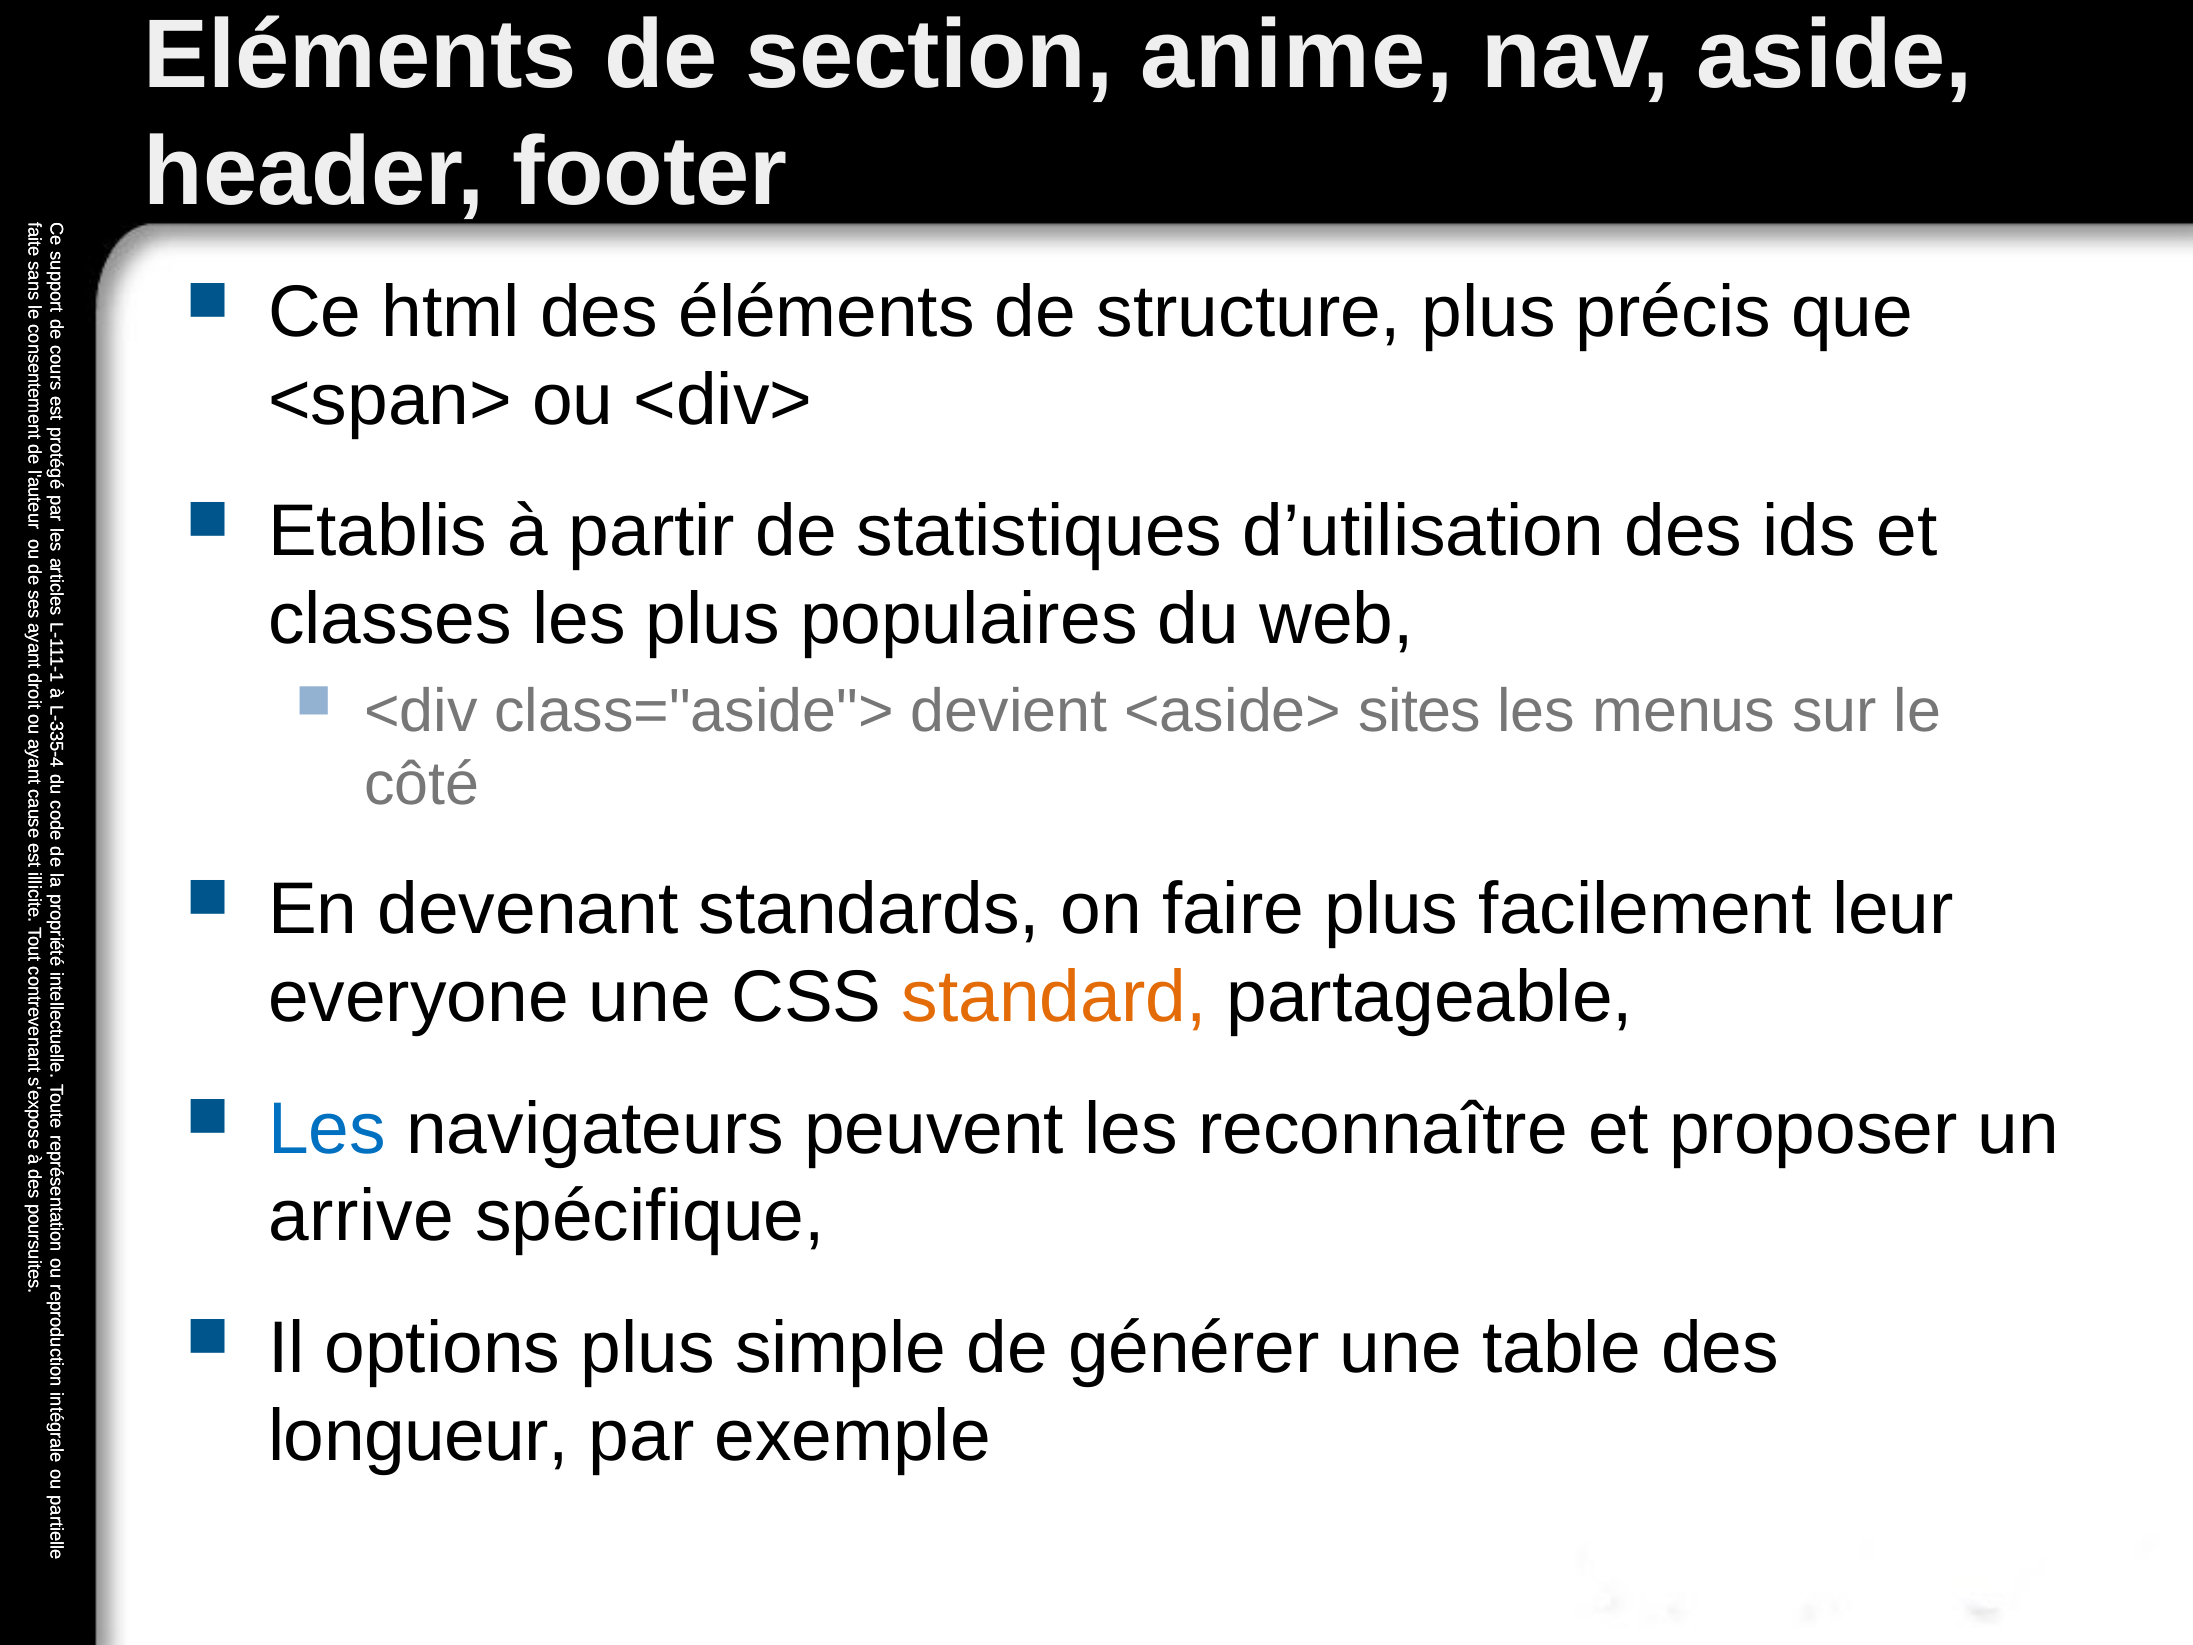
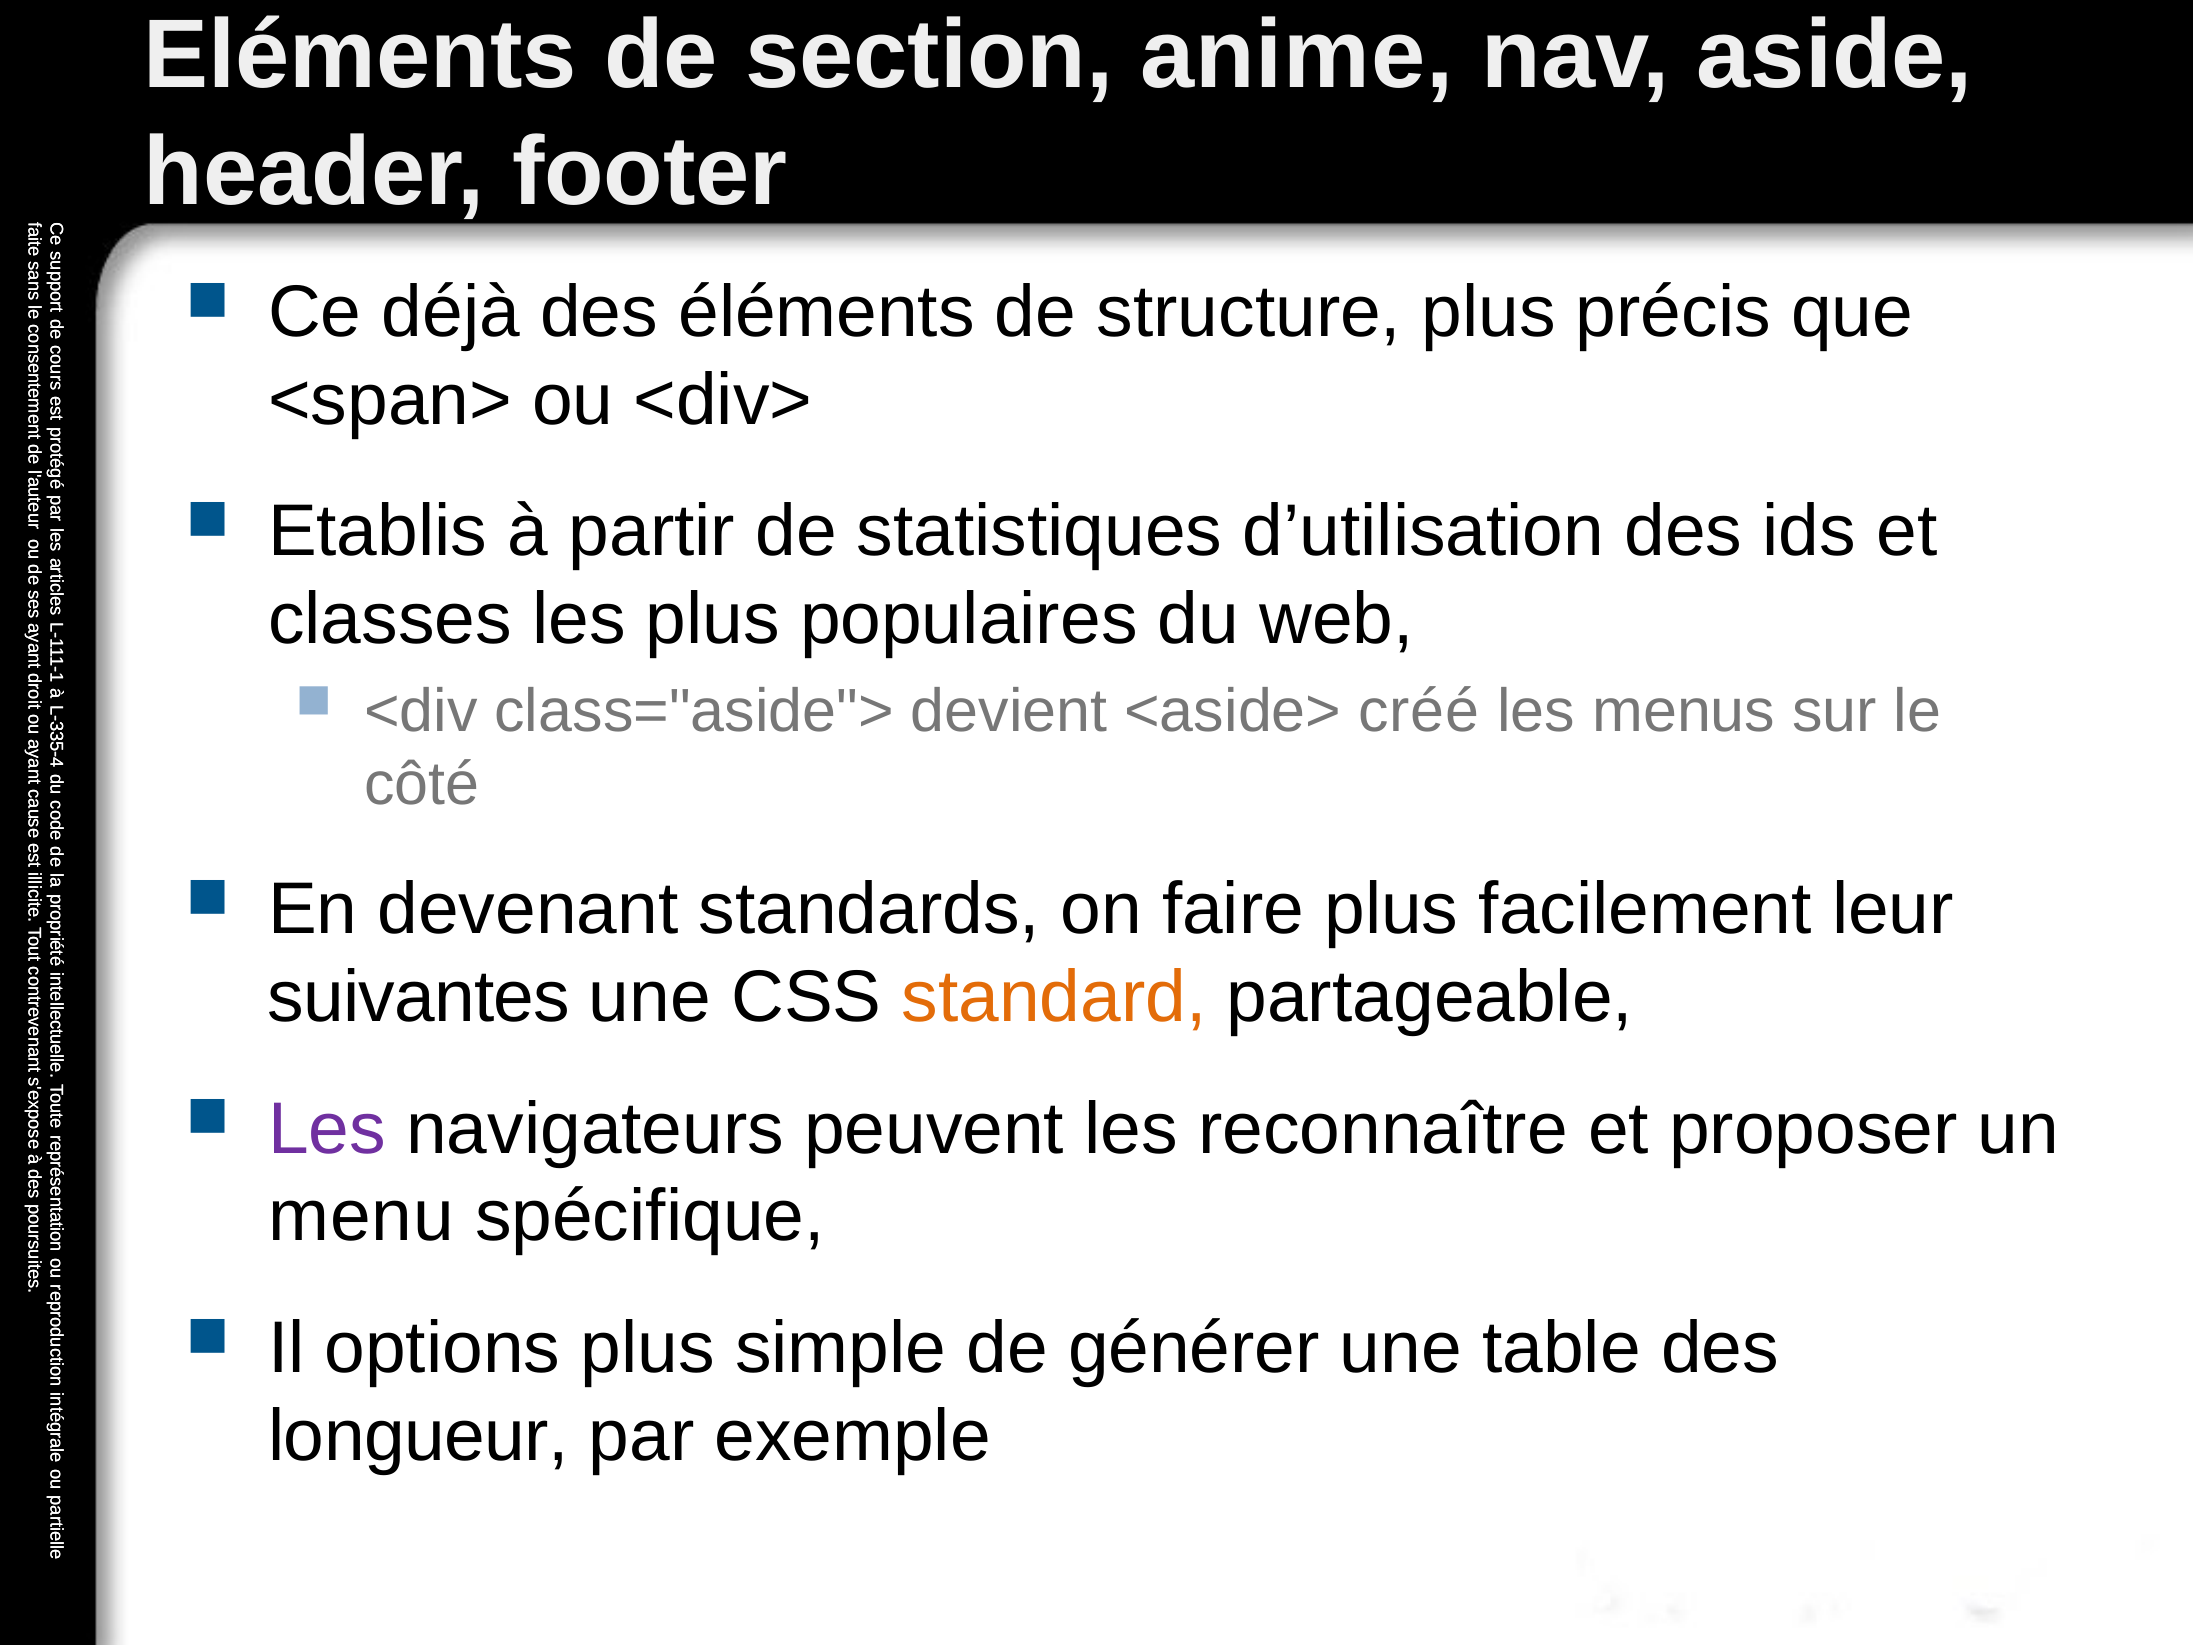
html: html -> déjà (451, 312)
sites: sites -> créé (1419, 711)
everyone: everyone -> suivantes (419, 997)
Les colour: blue -> purple (327, 1129)
arrive: arrive -> menu (361, 1216)
